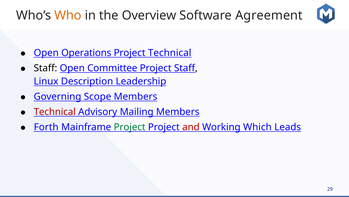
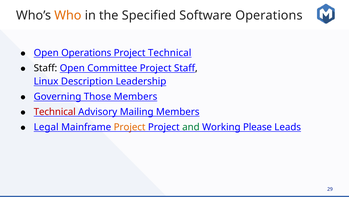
Overview: Overview -> Specified (149, 16)
Software Agreement: Agreement -> Operations (269, 16)
Scope: Scope -> Those (98, 96)
Forth: Forth -> Legal (46, 127)
Project colour: green -> orange (130, 127)
and colour: red -> green (191, 127)
Which: Which -> Please (258, 127)
